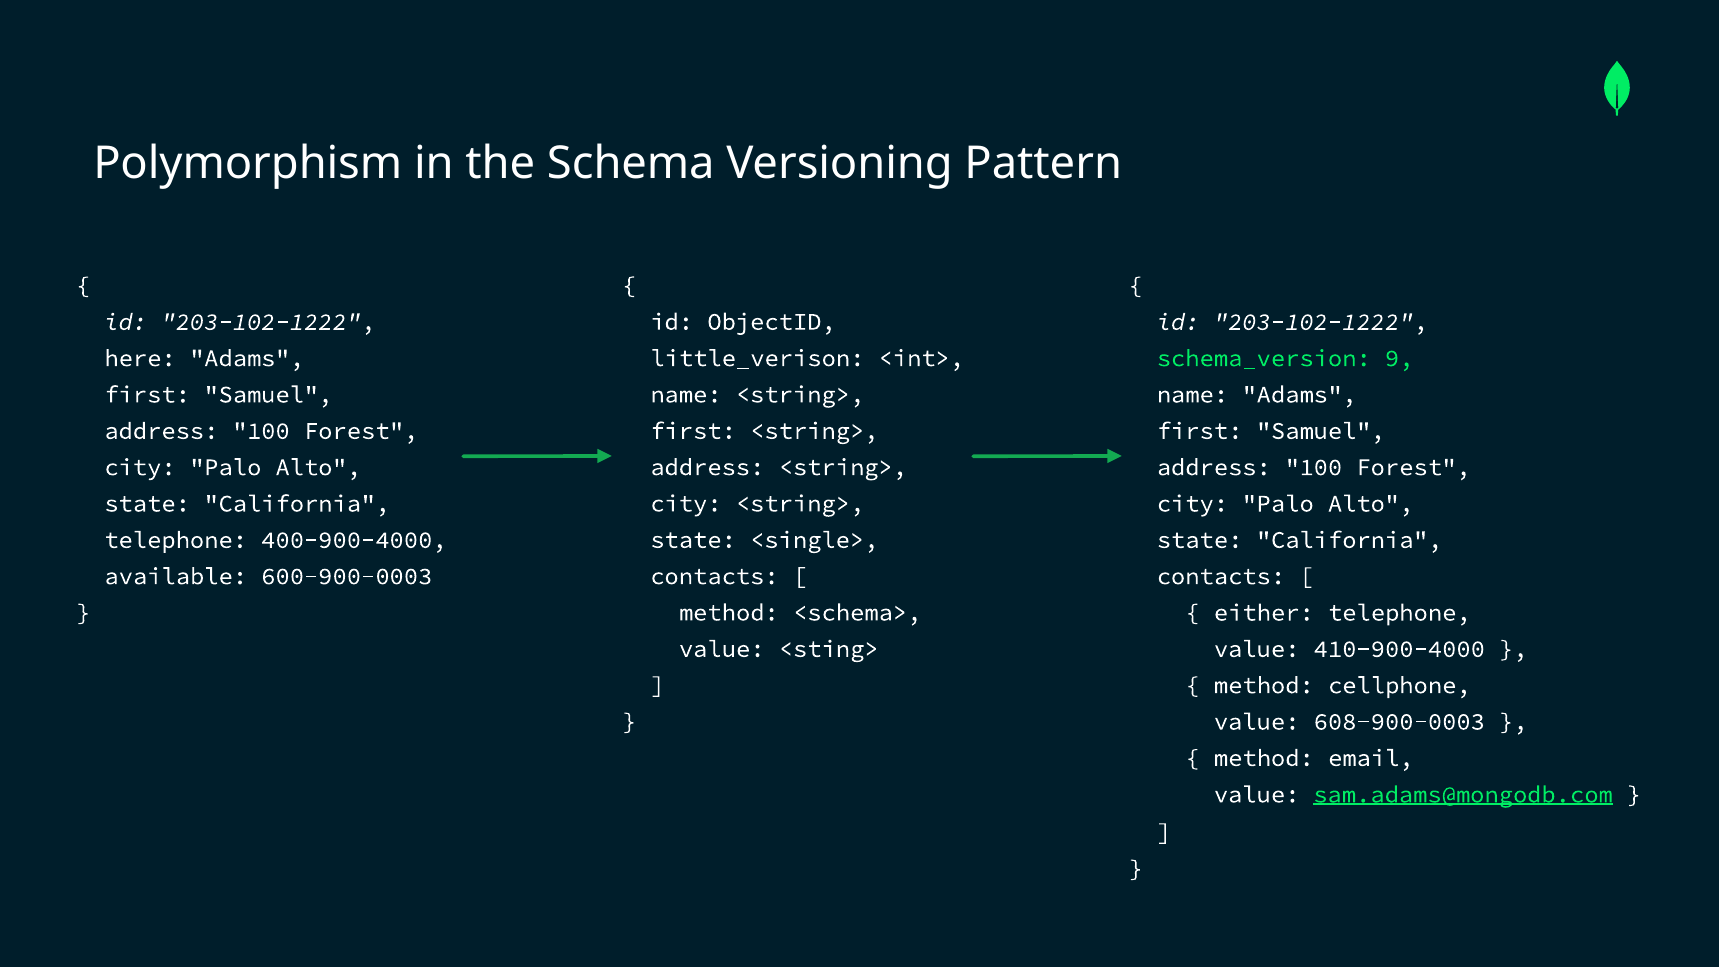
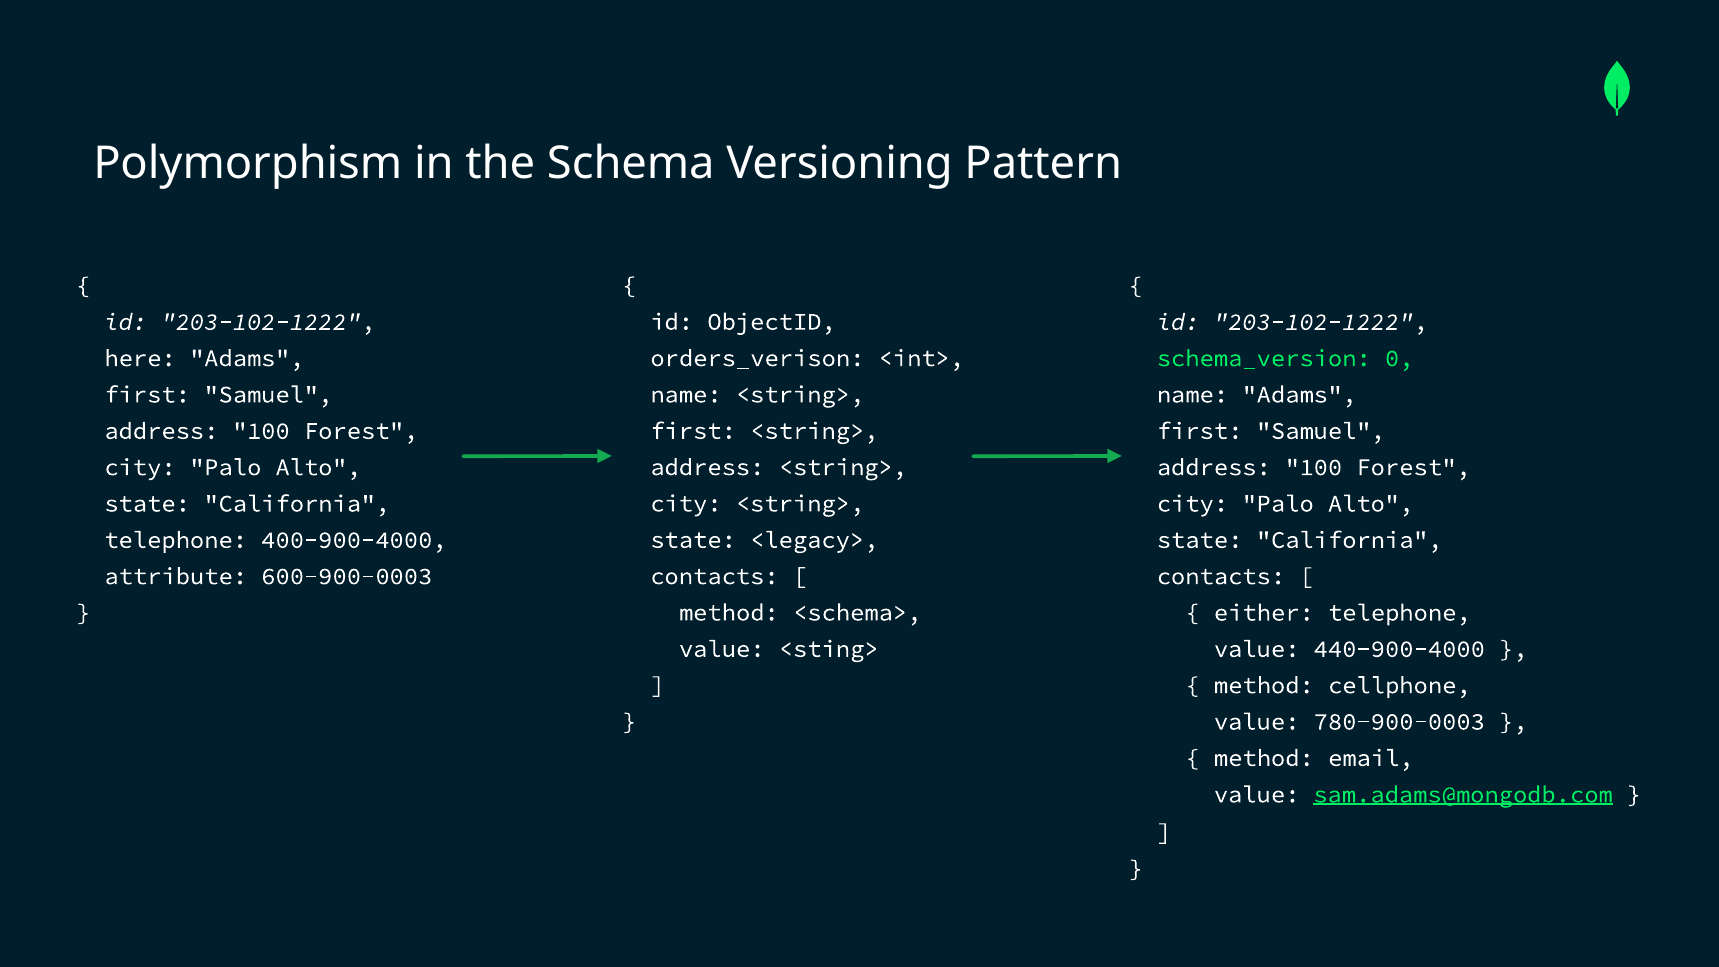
little_verison: little_verison -> orders_verison (757, 358)
9: 9 -> 0 (1399, 358)
<single>: <single> -> <legacy> (814, 540)
available: available -> attribute (176, 576)
410-900-4000: 410-900-4000 -> 440-900-4000 (1399, 649)
608-900-0003: 608-900-0003 -> 780-900-0003 (1399, 722)
